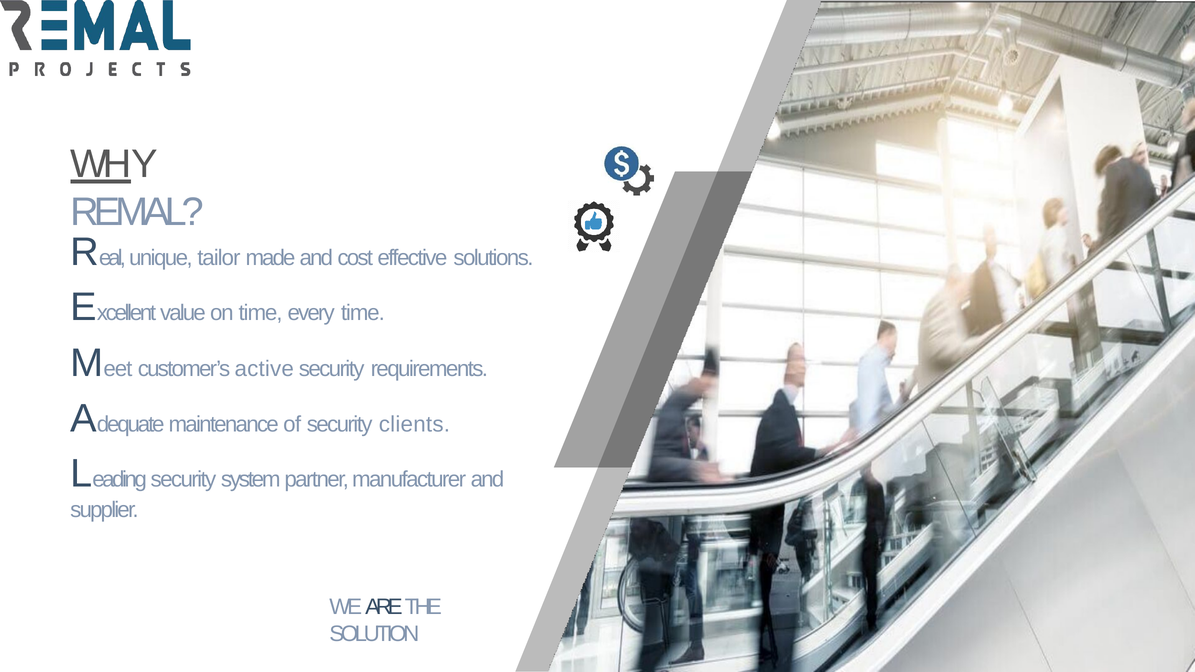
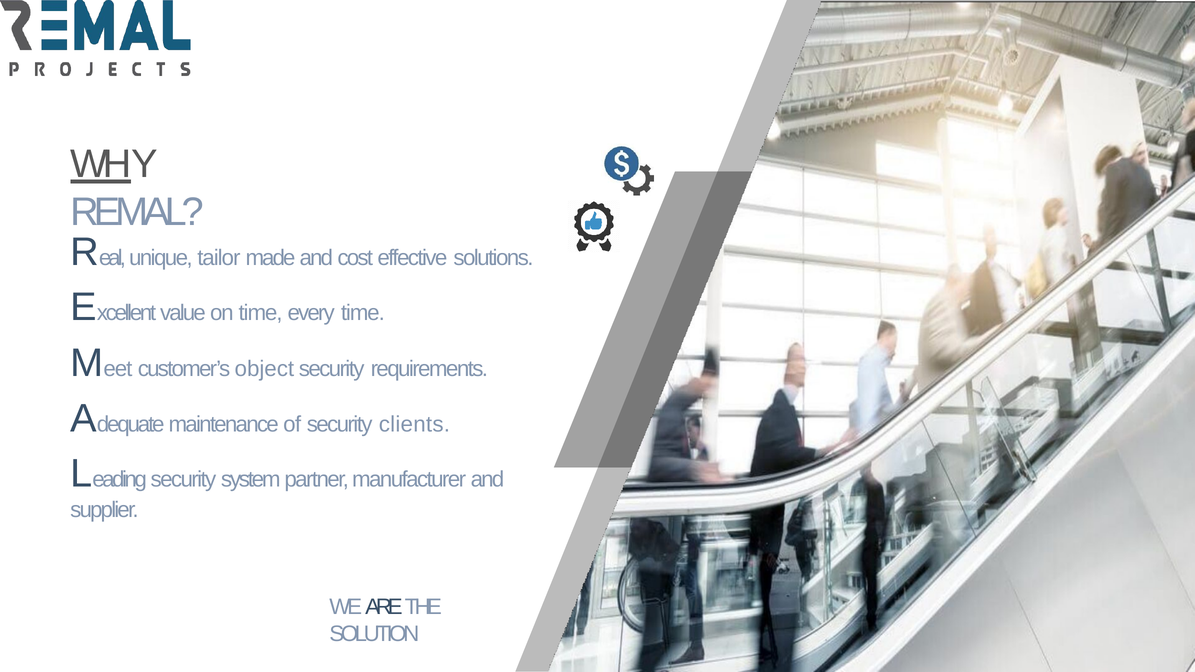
active: active -> object (264, 369)
